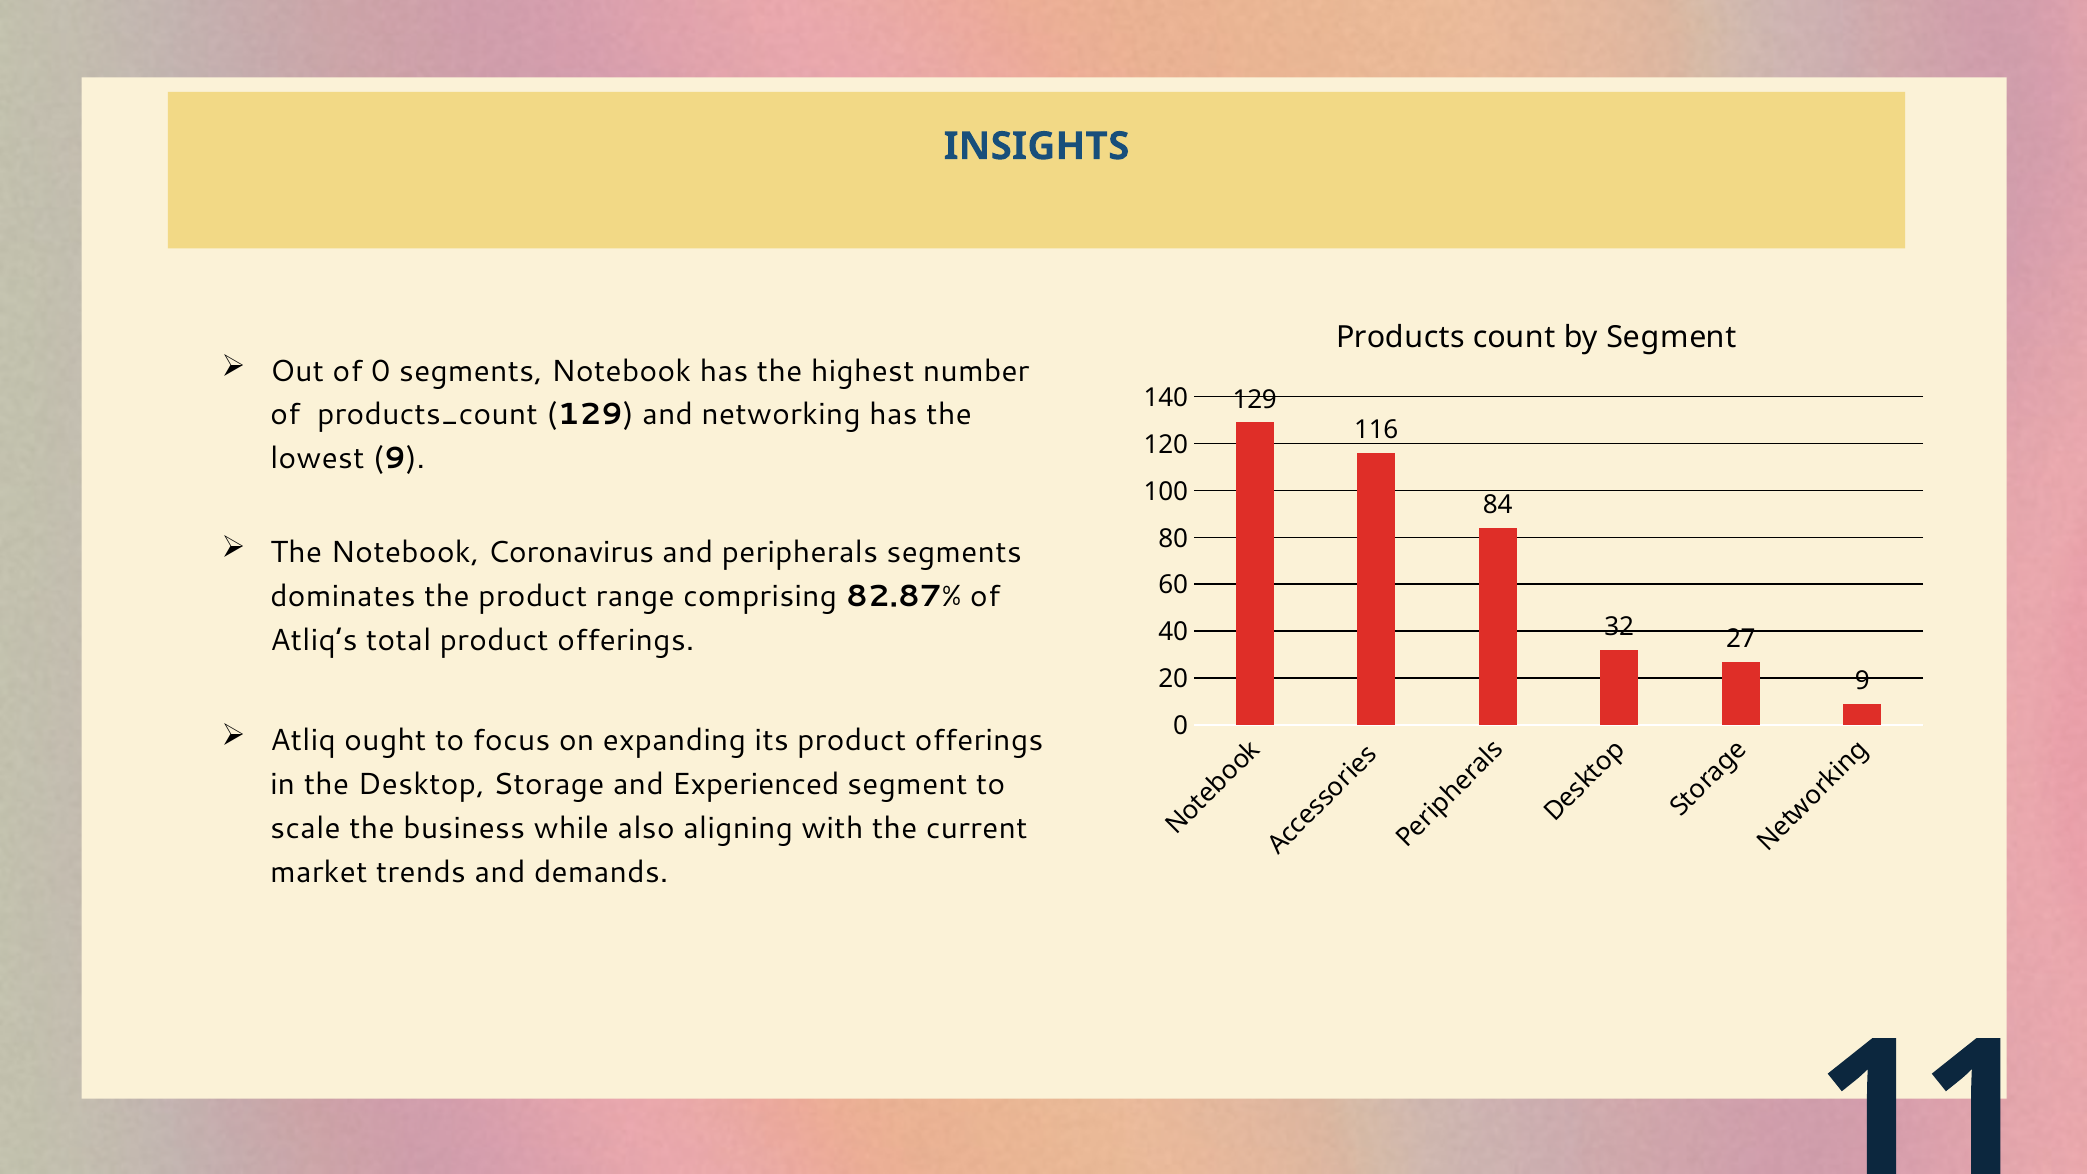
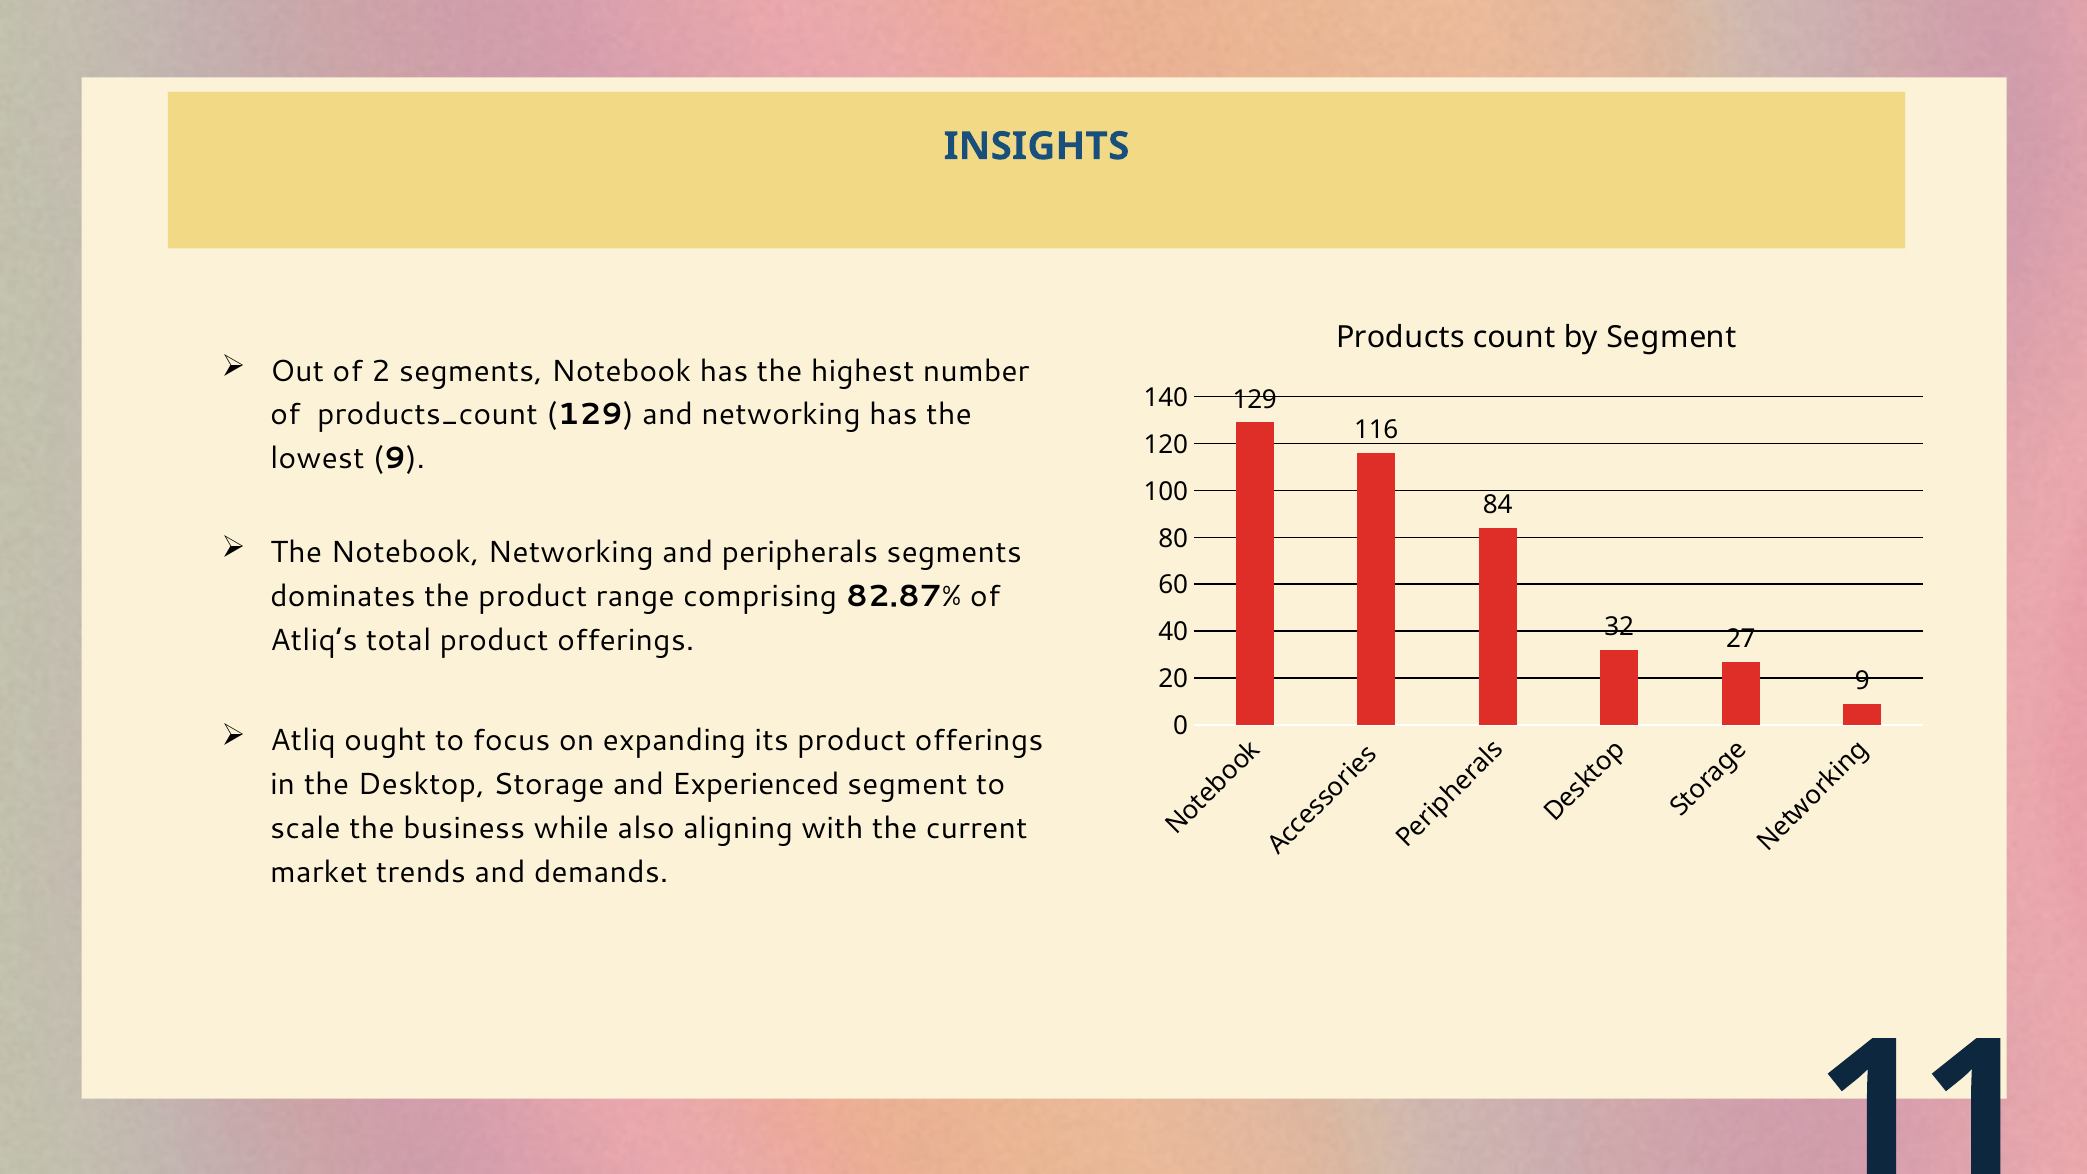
of 0: 0 -> 2 (381, 371)
Notebook Coronavirus: Coronavirus -> Networking (571, 552)
